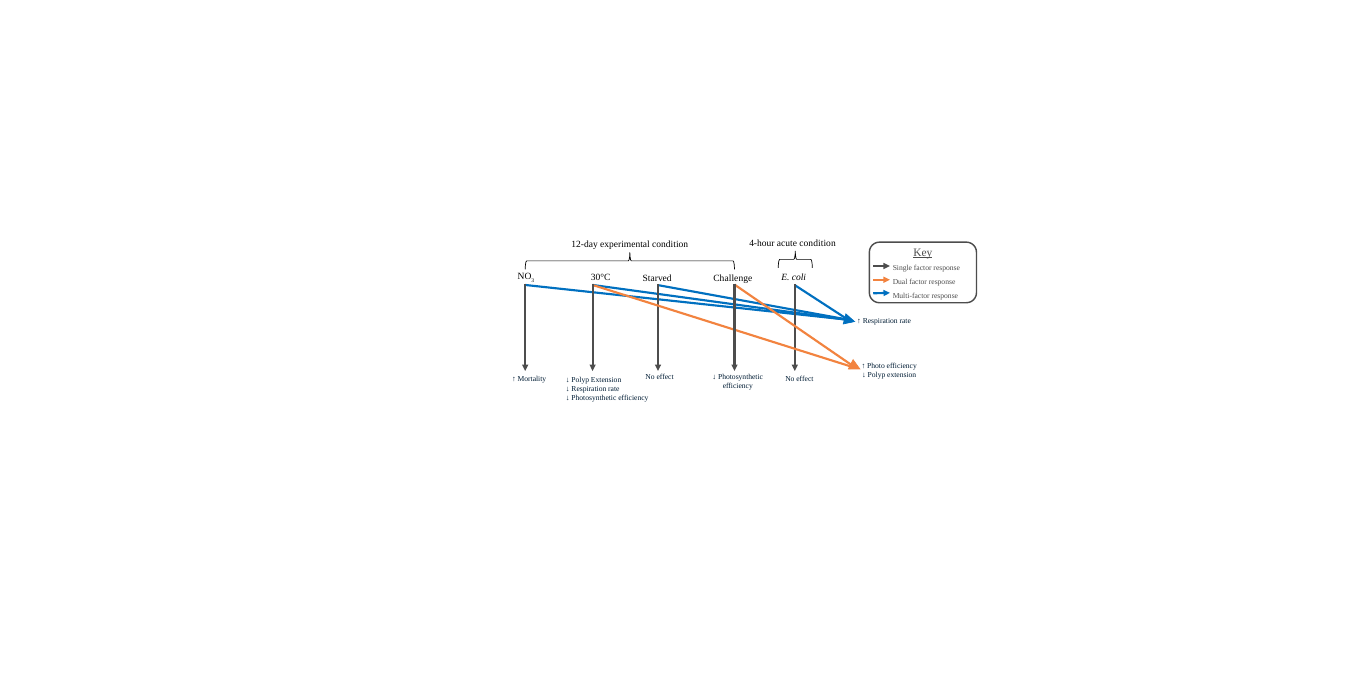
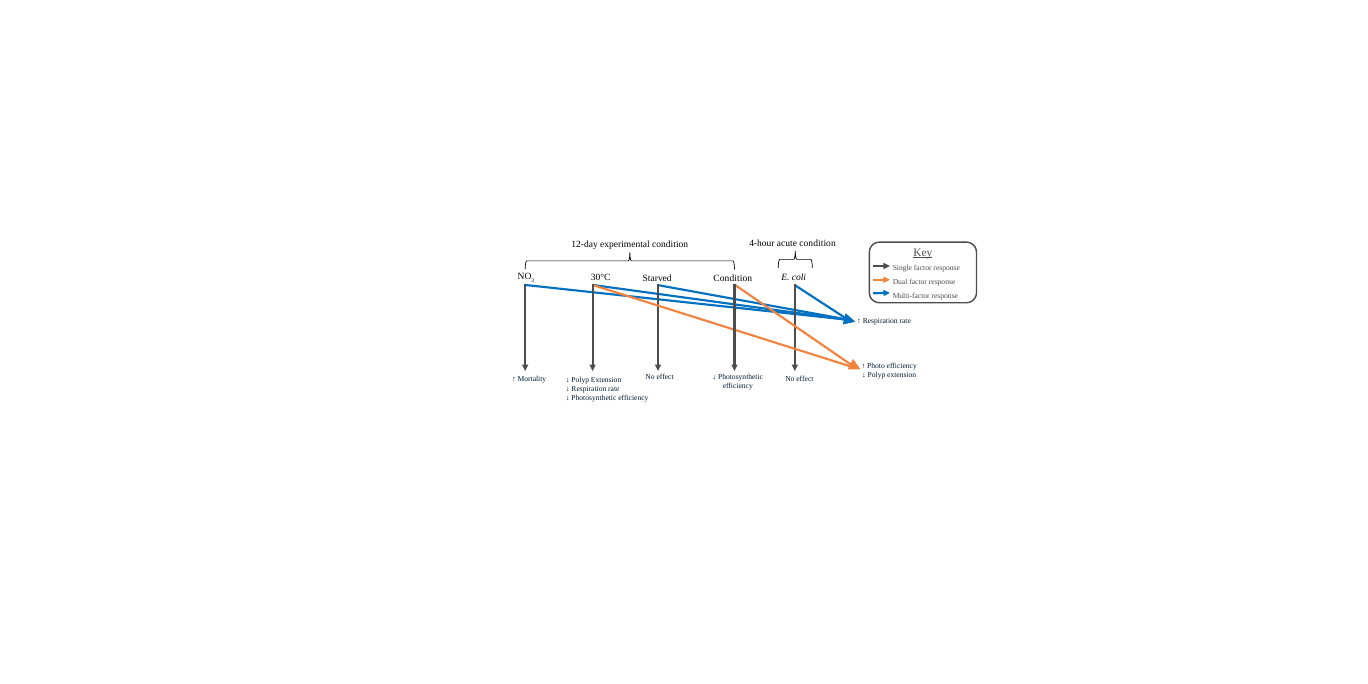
Starved Challenge: Challenge -> Condition (733, 278)
